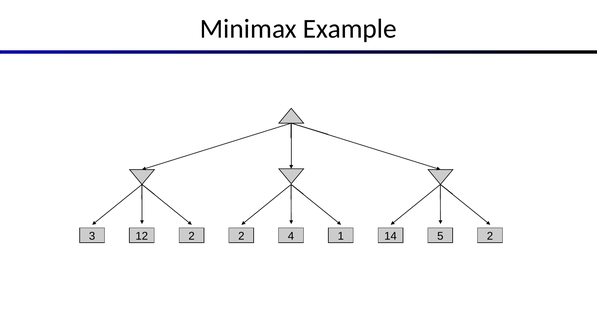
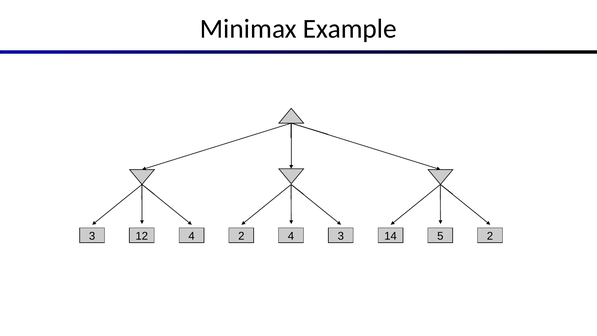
12 2: 2 -> 4 (192, 236)
4 1: 1 -> 3 (341, 236)
